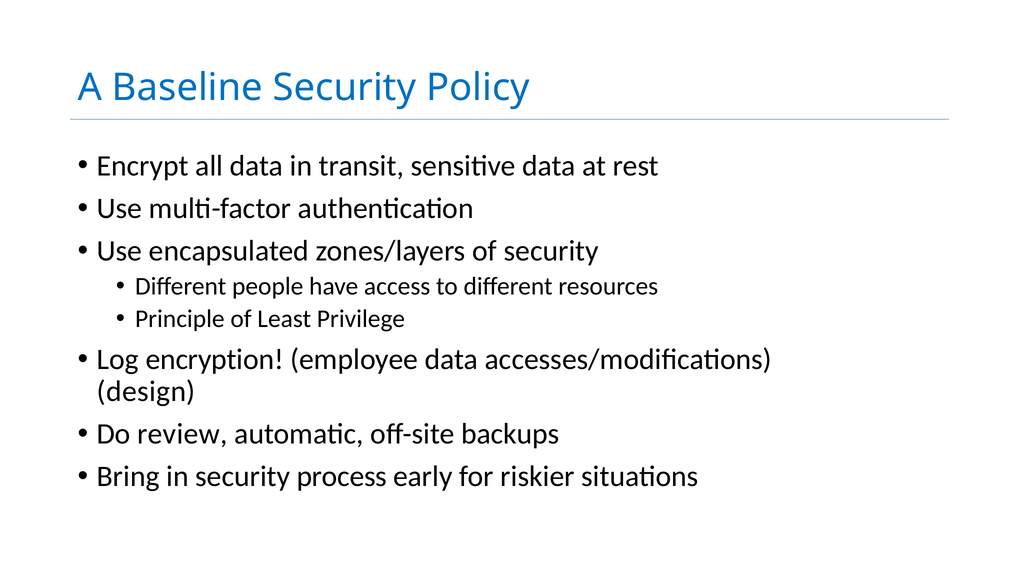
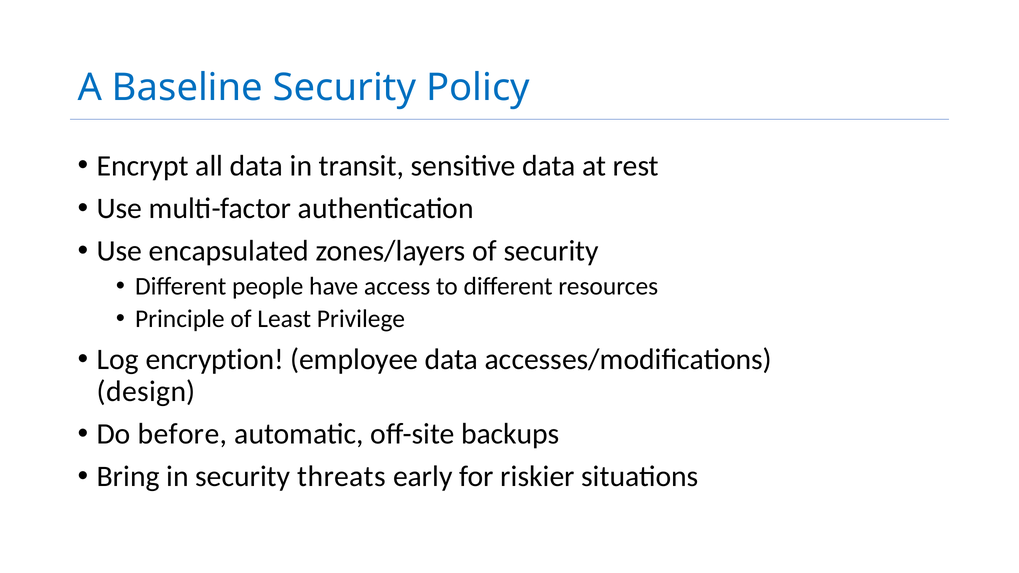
review: review -> before (182, 434)
process: process -> threats (342, 477)
